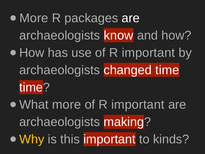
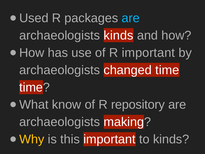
More: More -> Used (34, 18)
are colour: white -> light blue (131, 18)
archaeologists know: know -> kinds (119, 35)
What more: more -> know (67, 105)
important: important -> repository (138, 105)
